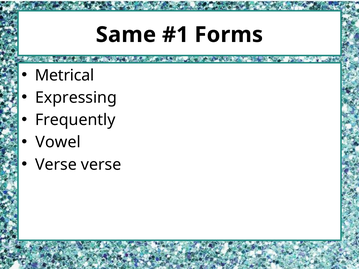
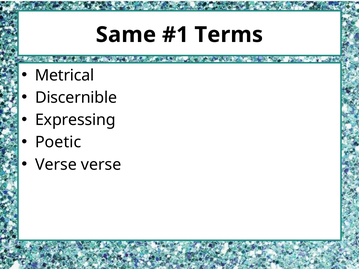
Forms: Forms -> Terms (229, 35)
Expressing: Expressing -> Discernible (76, 98)
Frequently: Frequently -> Expressing (75, 120)
Vowel: Vowel -> Poetic (58, 142)
